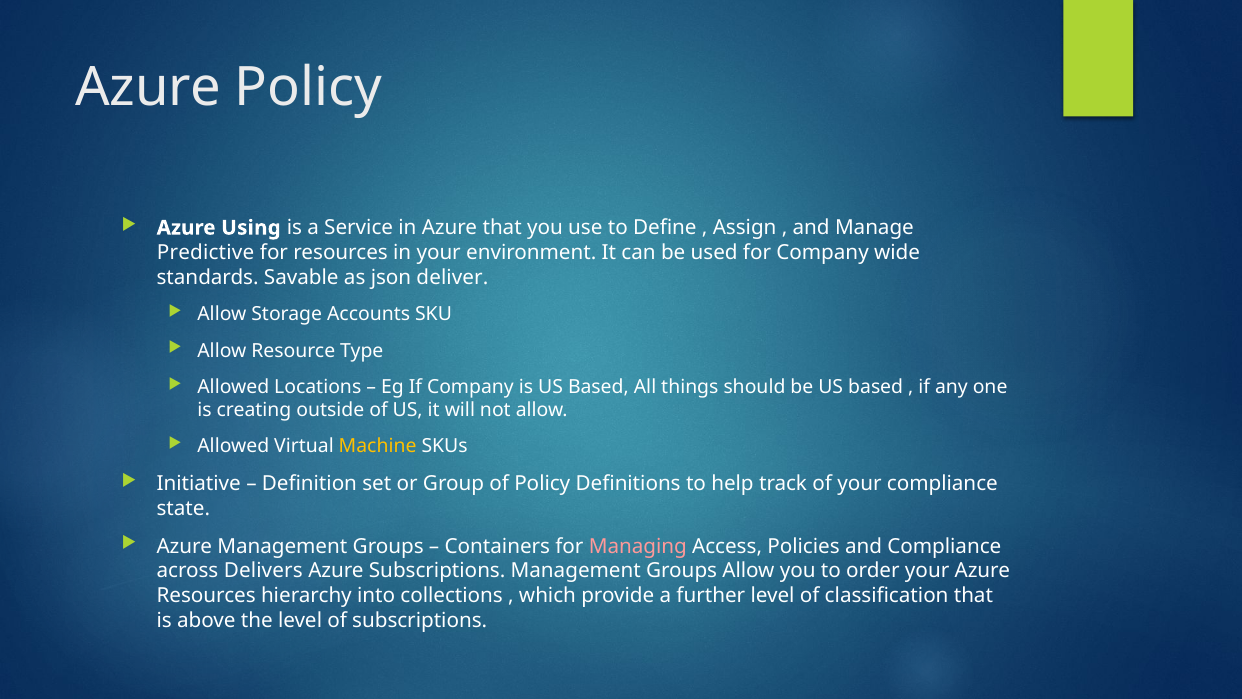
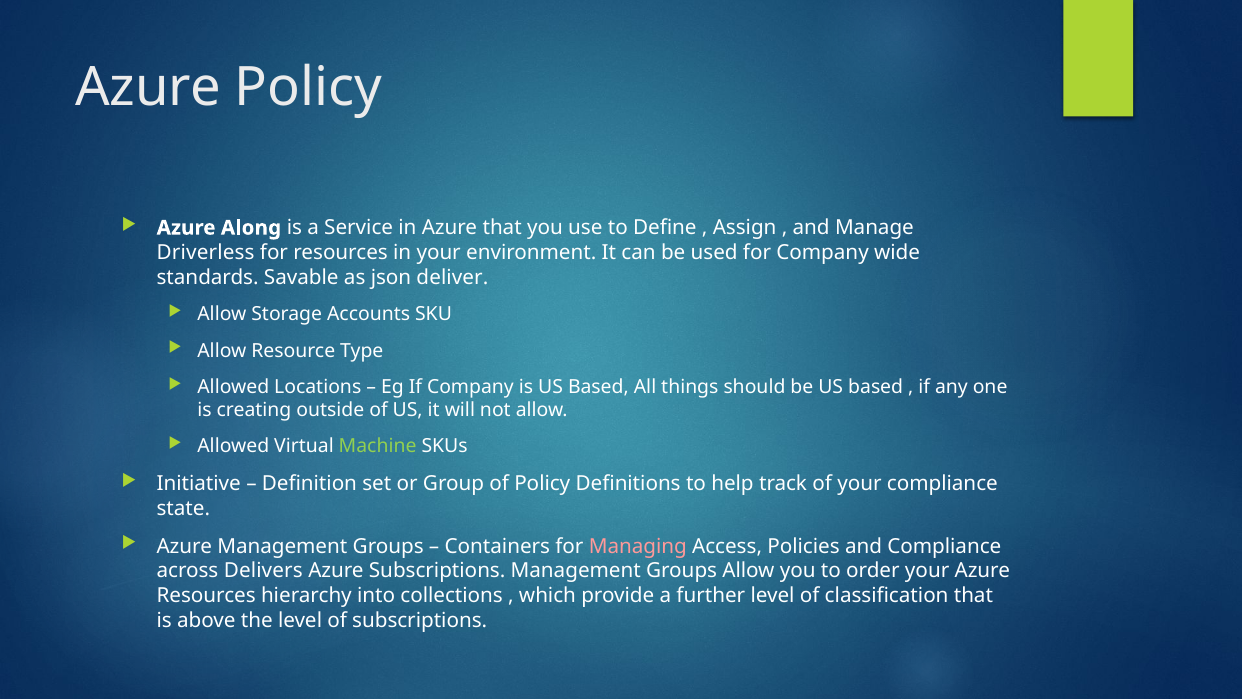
Using: Using -> Along (251, 228)
Predictive: Predictive -> Driverless (206, 252)
Machine colour: yellow -> light green (378, 446)
